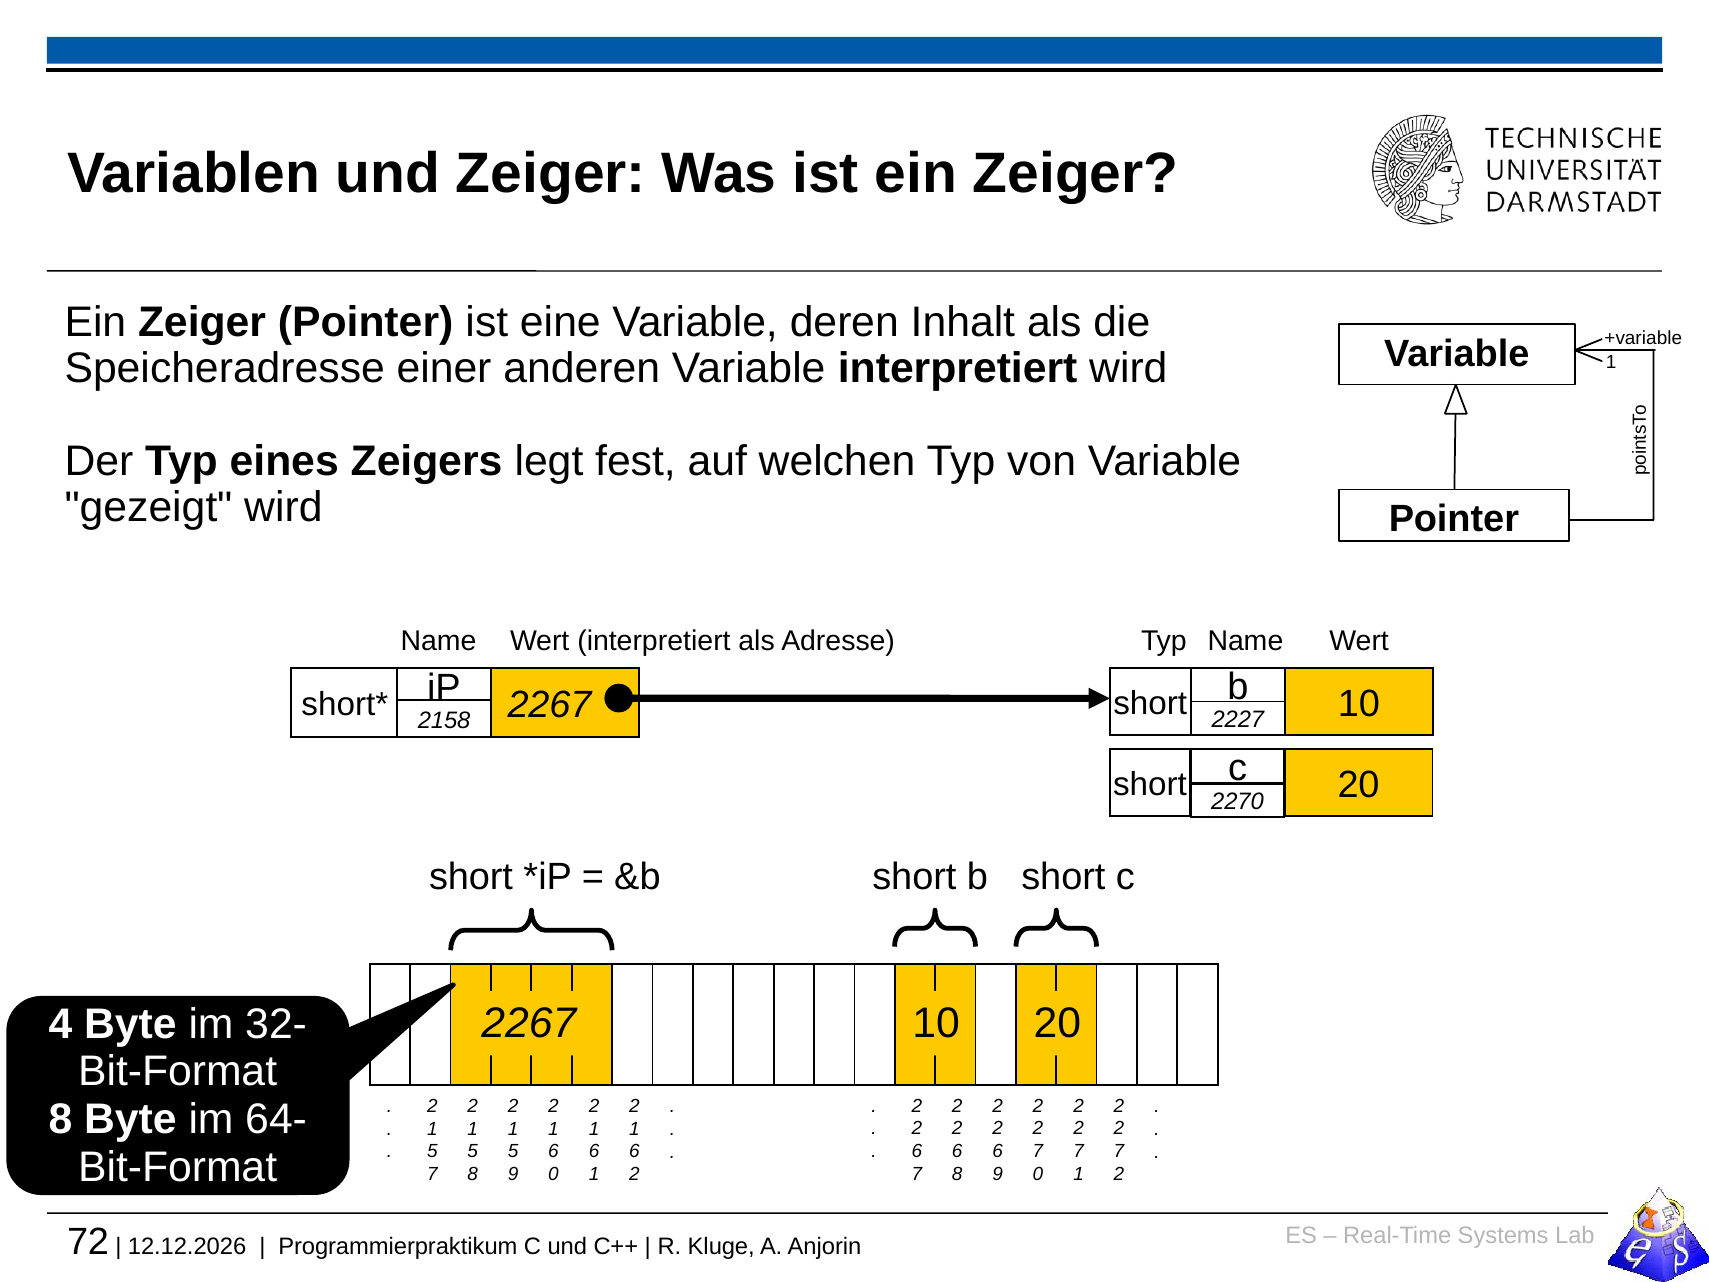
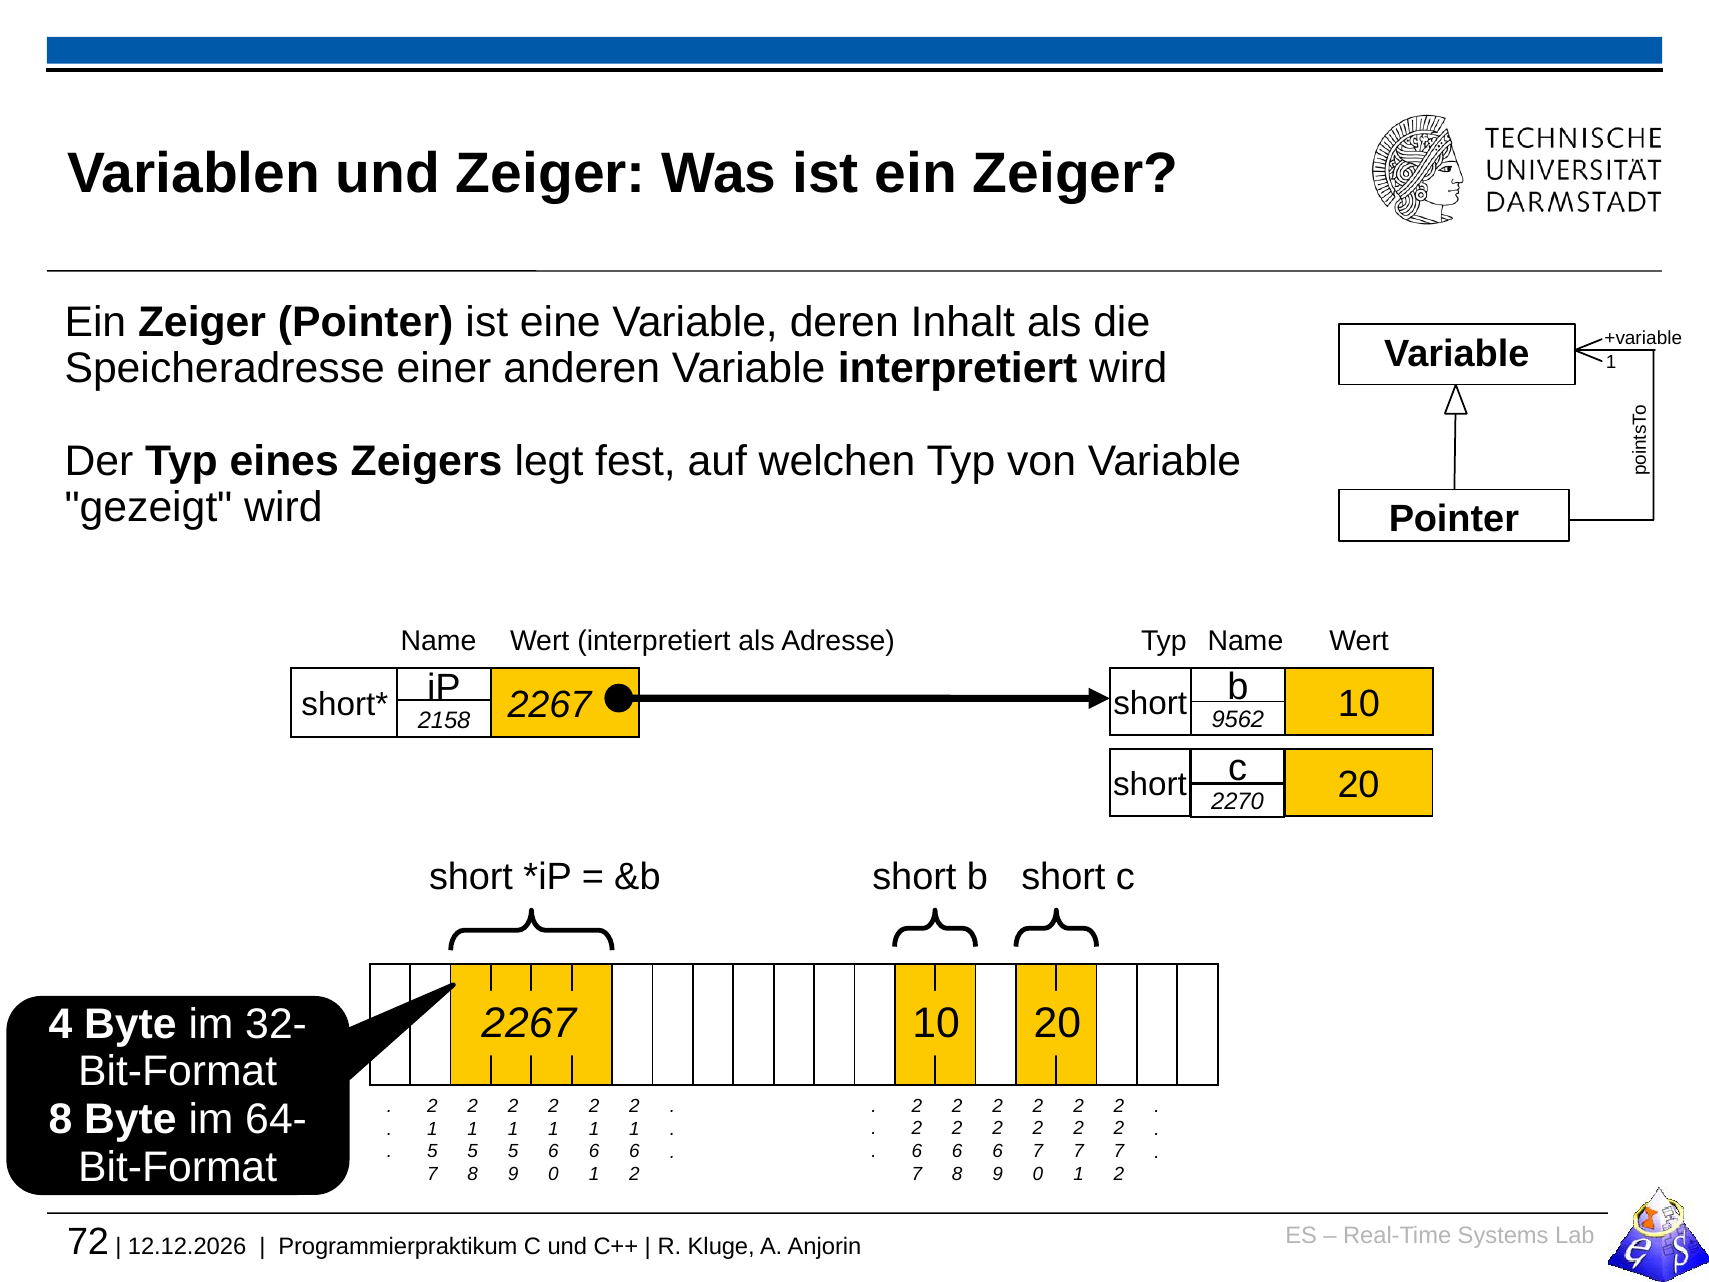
2227: 2227 -> 9562 (1238, 720)
